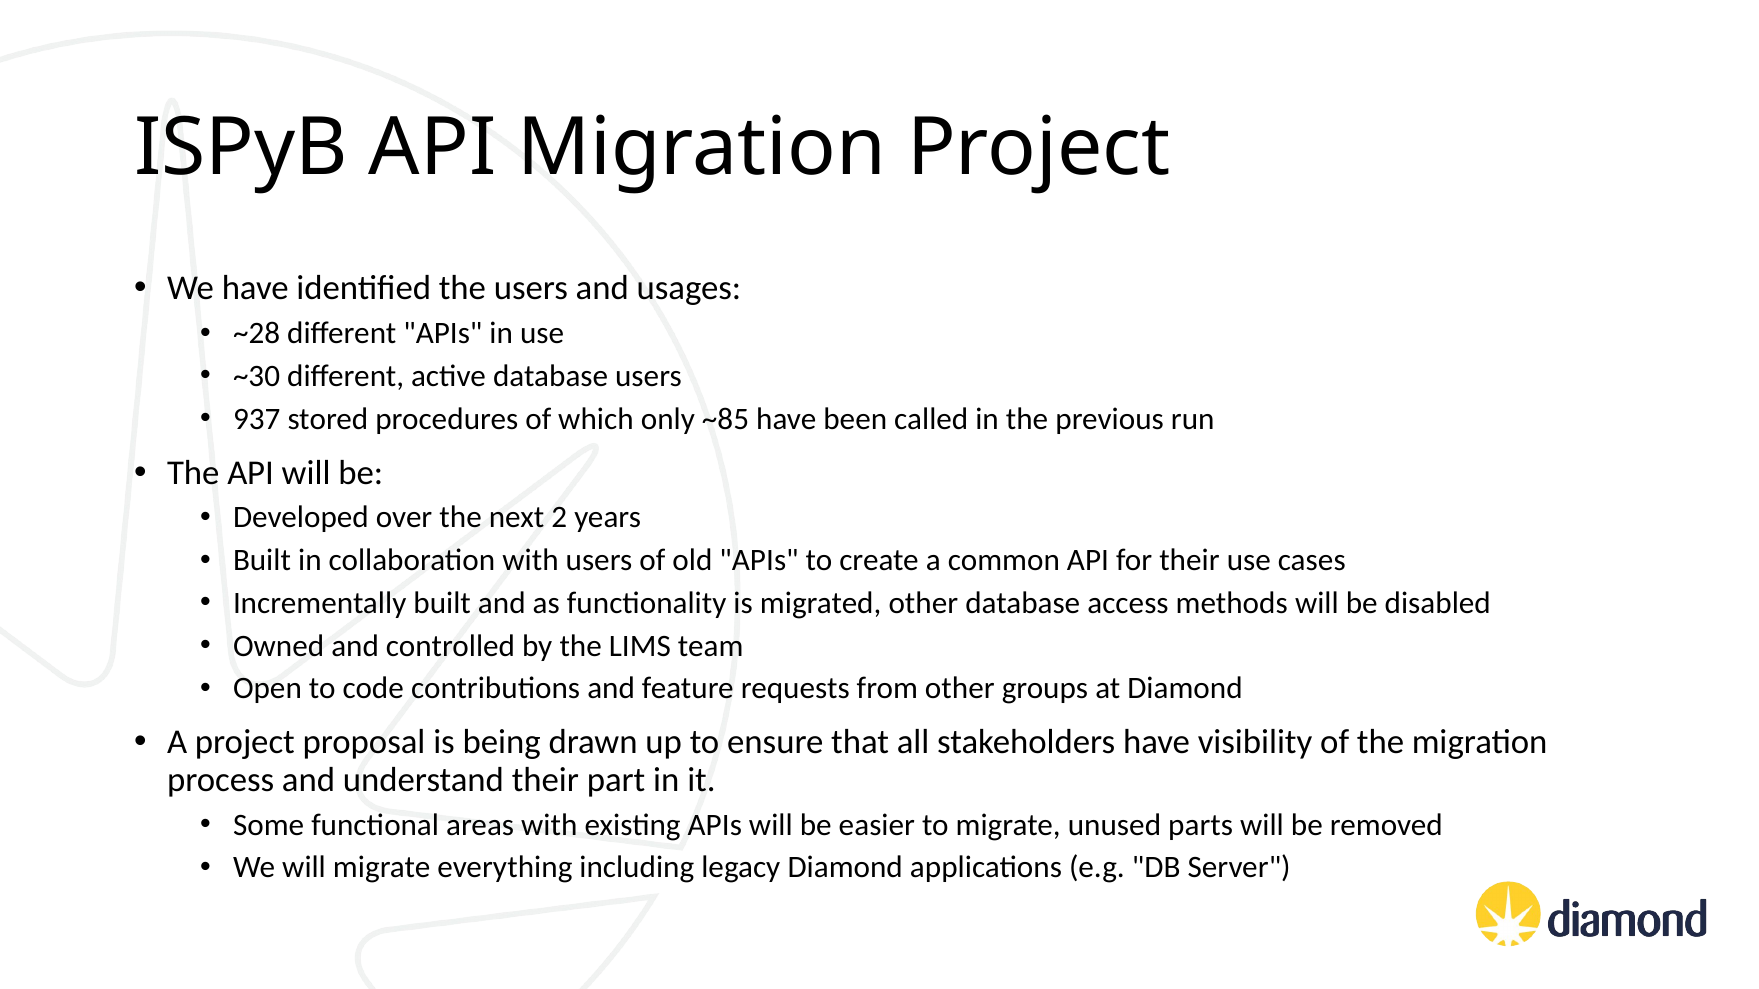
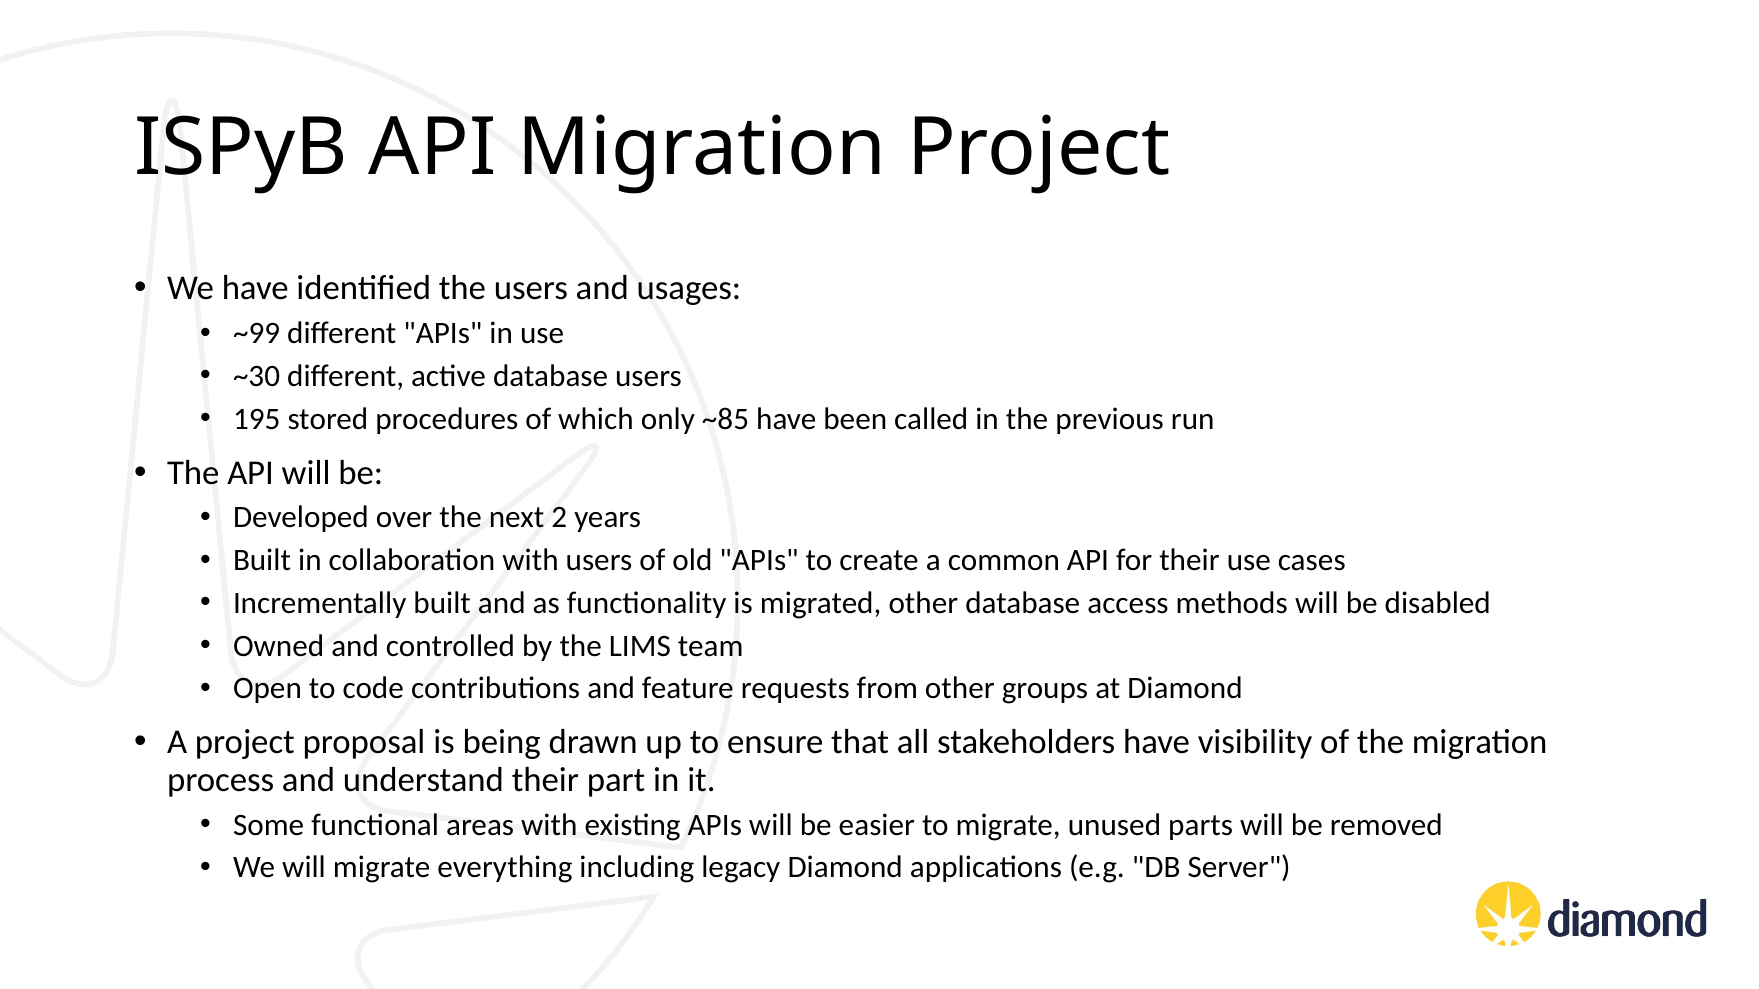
~28: ~28 -> ~99 (257, 333)
937: 937 -> 195 (257, 419)
